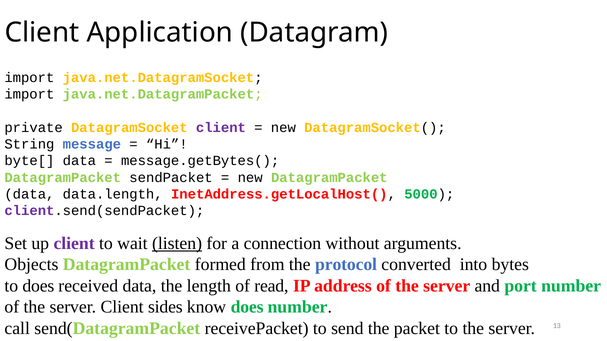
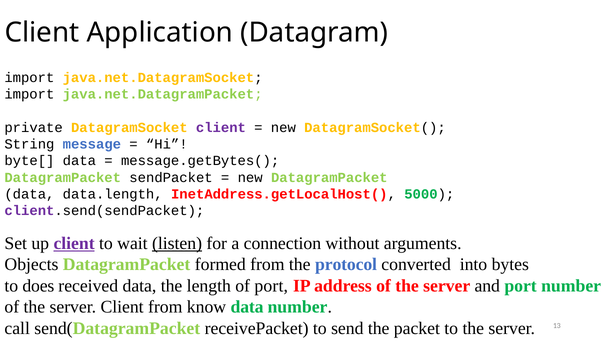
client underline: none -> present (74, 244)
of read: read -> port (271, 286)
Client sides: sides -> from (165, 307)
know does: does -> data (247, 307)
